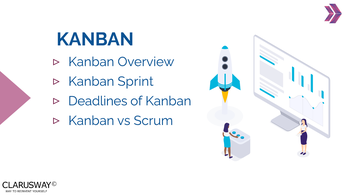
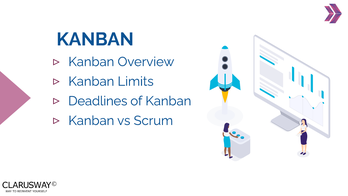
Sprint: Sprint -> Limits (136, 81)
